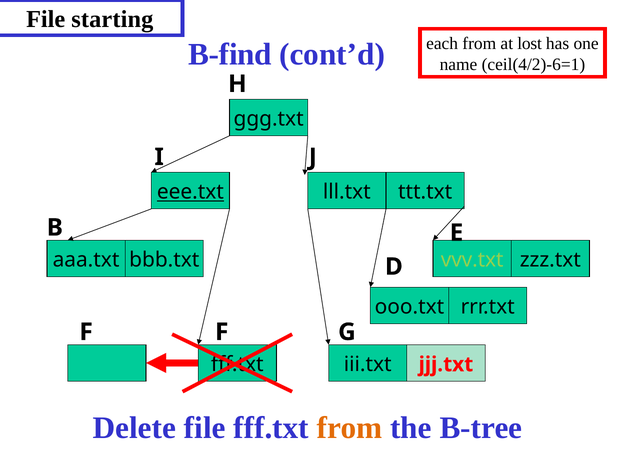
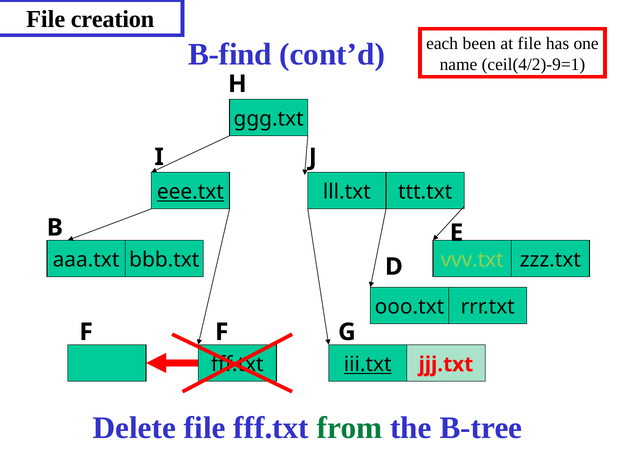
starting: starting -> creation (113, 19)
each from: from -> been (479, 43)
at lost: lost -> file (529, 43)
ceil(4/2)-6=1: ceil(4/2)-6=1 -> ceil(4/2)-9=1 (533, 64)
iii.txt underline: none -> present (368, 364)
from colour: orange -> green (350, 427)
